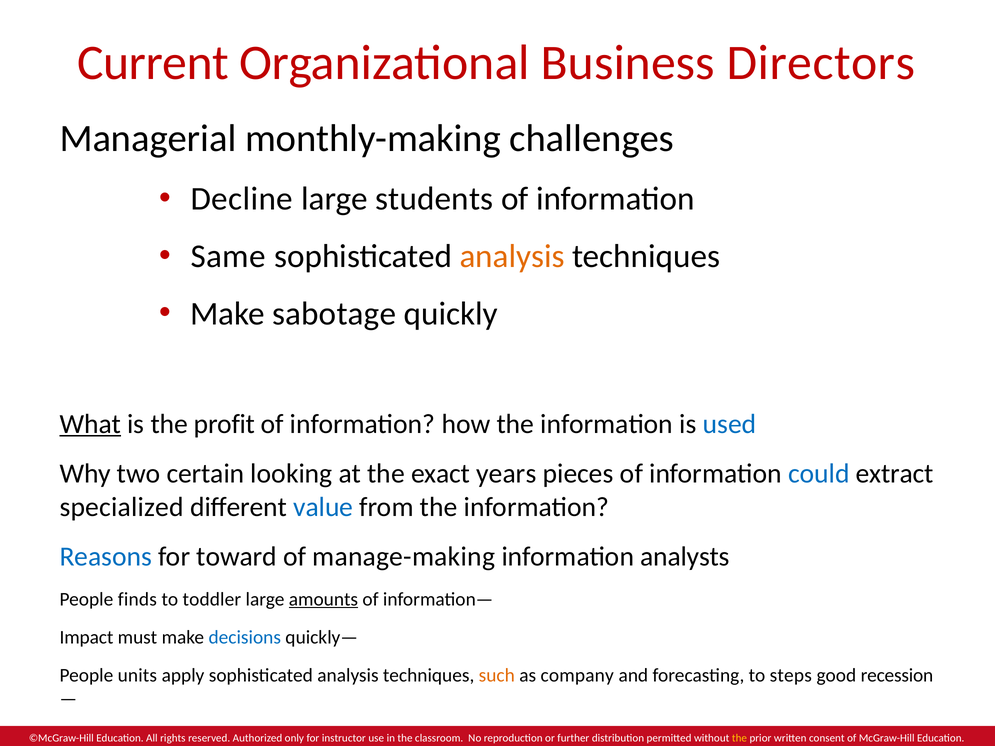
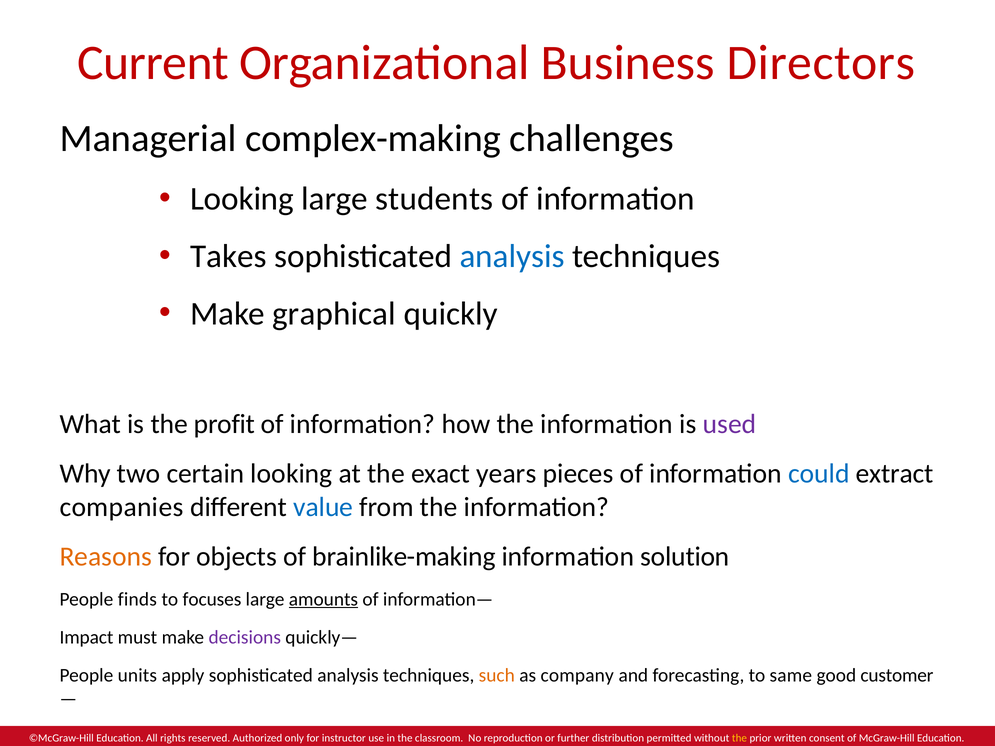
monthly-making: monthly-making -> complex-making (373, 139)
Decline: Decline -> Looking (242, 199)
Same: Same -> Takes (228, 257)
analysis colour: orange -> blue (512, 257)
sabotage: sabotage -> graphical (334, 314)
What underline: present -> none (90, 424)
used colour: blue -> purple (730, 424)
specialized: specialized -> companies (122, 507)
Reasons colour: blue -> orange (106, 557)
toward: toward -> objects (237, 557)
manage-making: manage-making -> brainlike-making (404, 557)
analysts: analysts -> solution (685, 557)
toddler: toddler -> focuses (212, 599)
decisions colour: blue -> purple (245, 638)
steps: steps -> same (791, 676)
recession: recession -> customer (897, 676)
